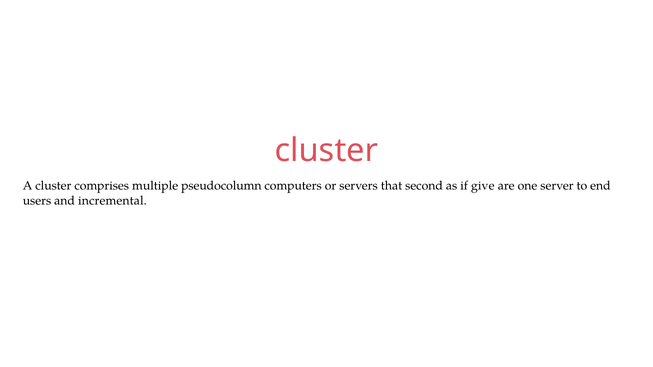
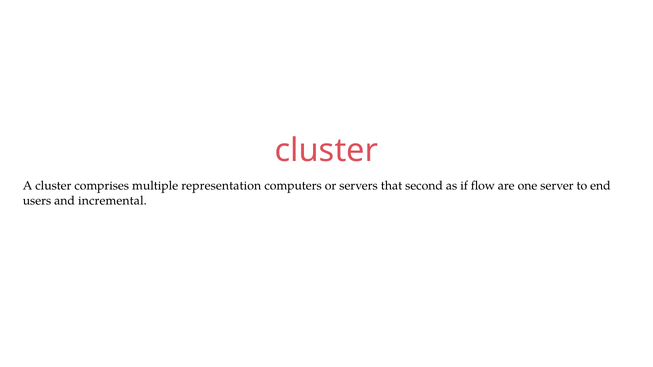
pseudocolumn: pseudocolumn -> representation (221, 186)
give: give -> flow (483, 186)
